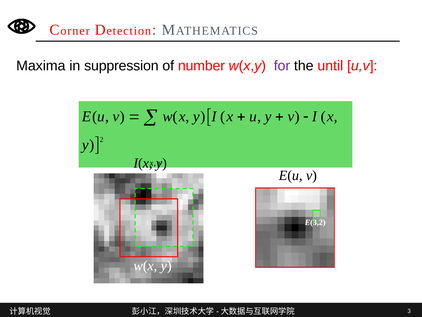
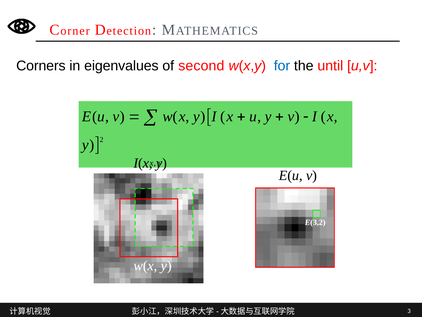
Maxima: Maxima -> Corners (41, 66)
suppression: suppression -> eigenvalues (121, 66)
number: number -> second (201, 66)
for colour: purple -> blue (282, 66)
